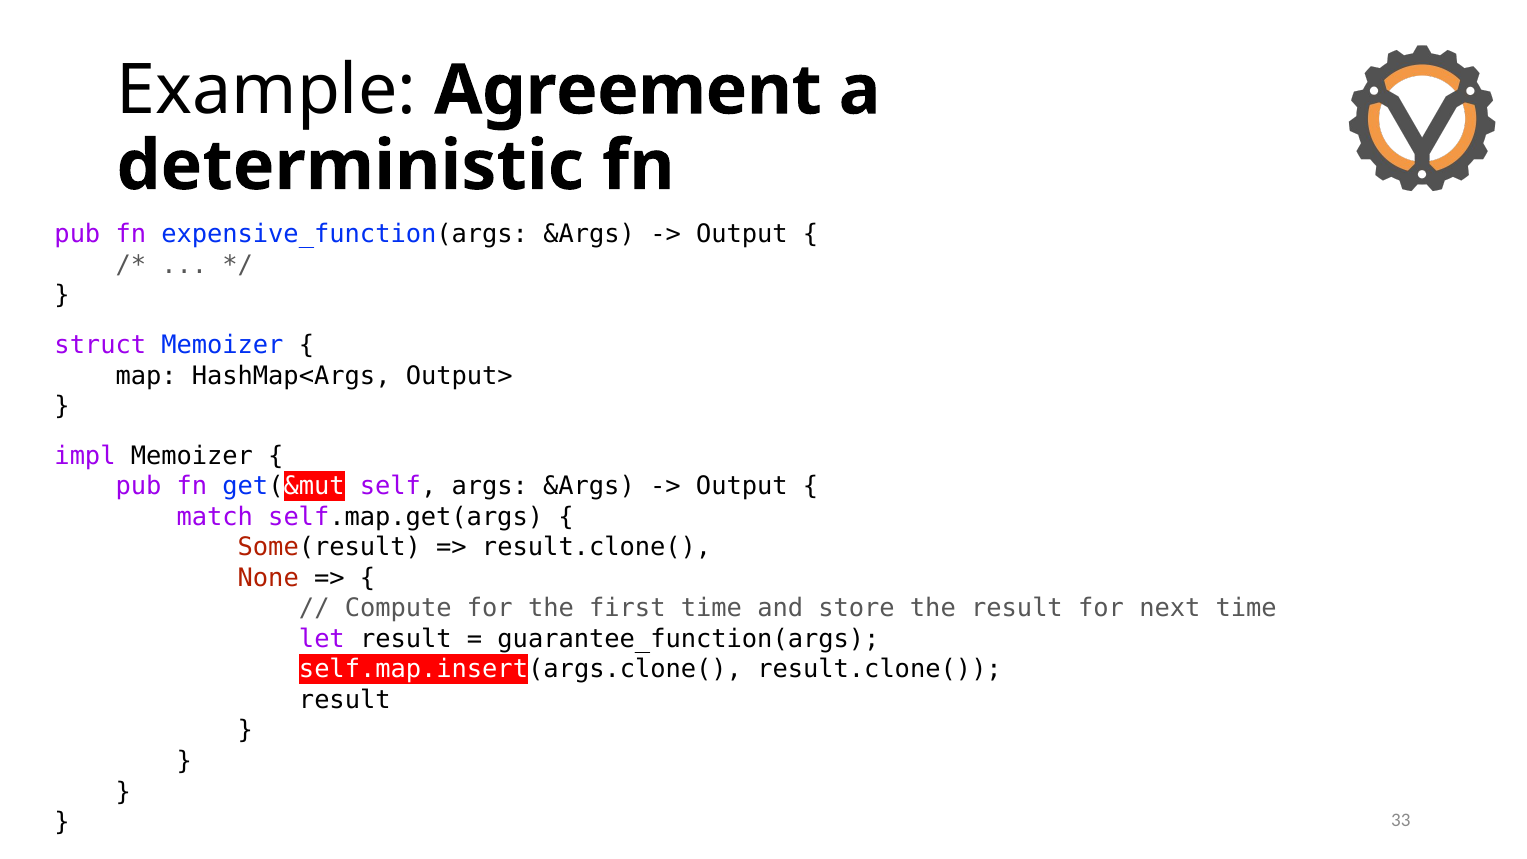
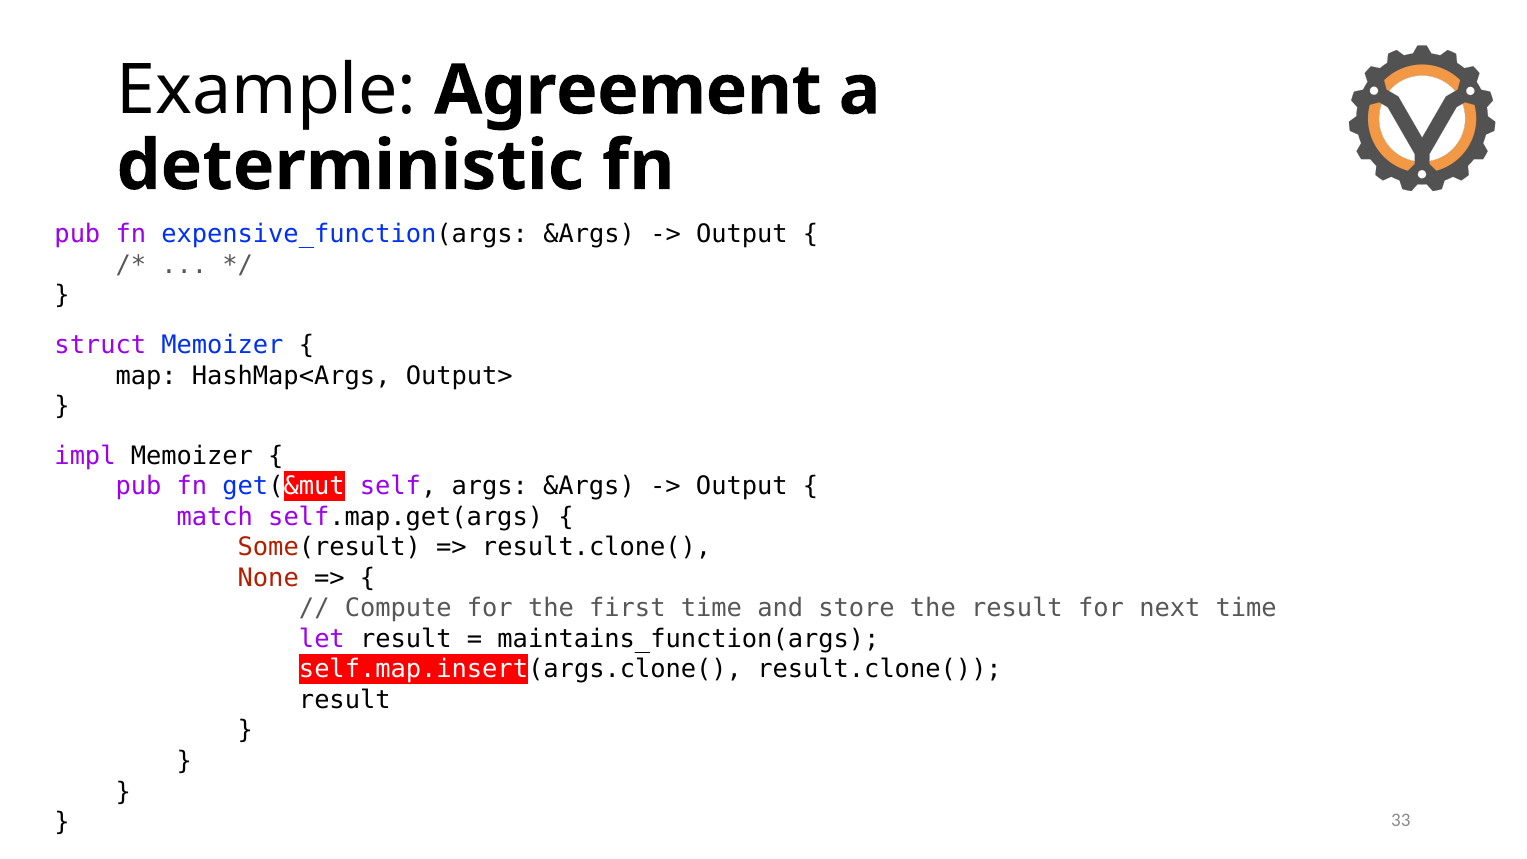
guarantee_function(args: guarantee_function(args -> maintains_function(args (688, 639)
